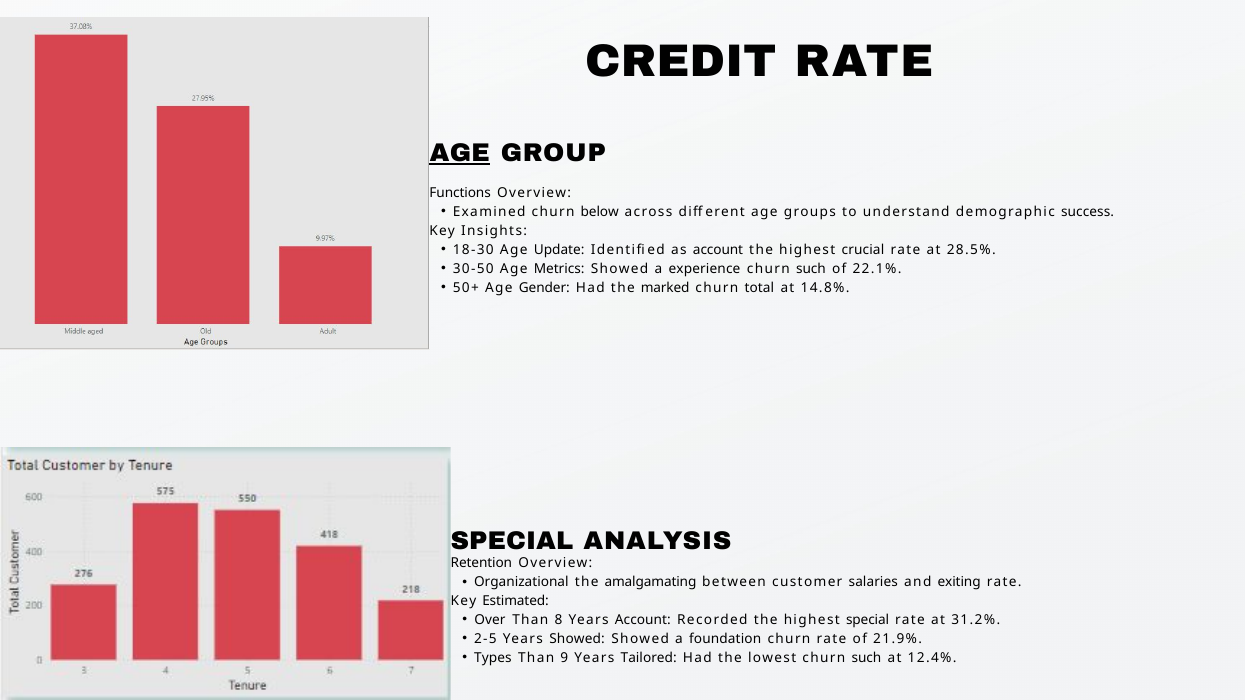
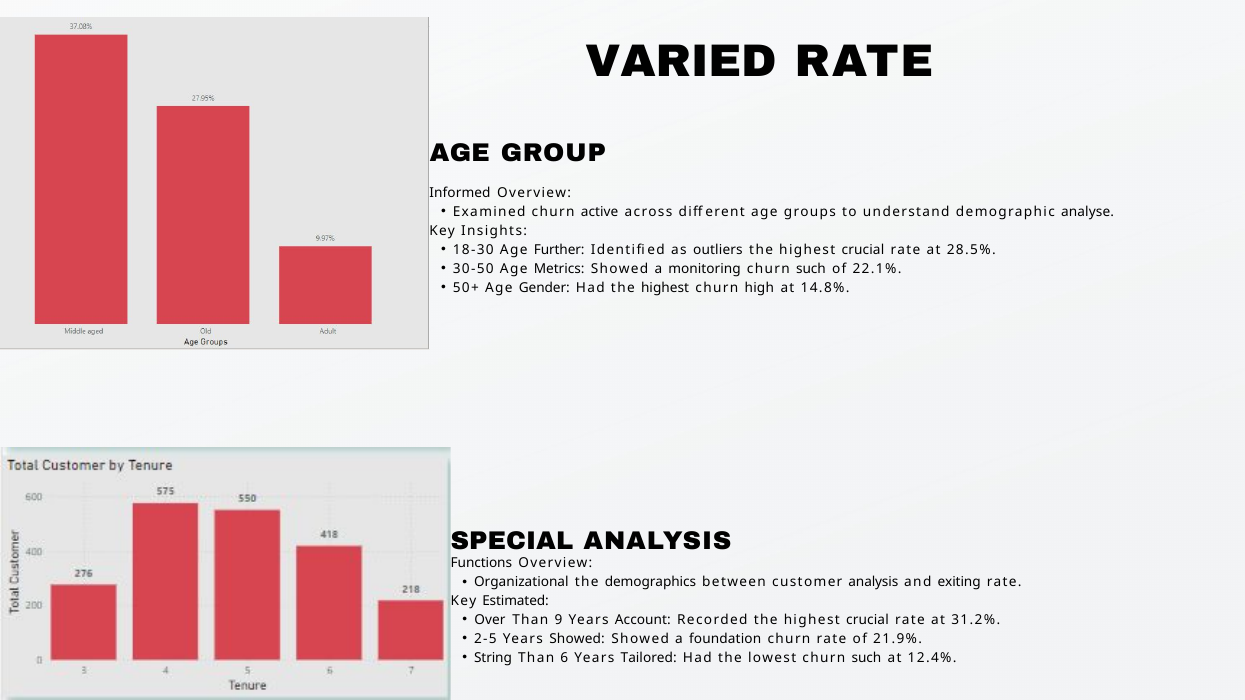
CREDIT: CREDIT -> VARIED (681, 61)
AGE underline: present -> none (460, 153)
Functions: Functions -> Informed (460, 193)
below: below -> active (600, 212)
success: success -> analyse (1088, 212)
Update: Update -> Further (559, 250)
as account: account -> outliers (718, 250)
experience: experience -> monitoring (705, 269)
Had the marked: marked -> highest (665, 288)
total: total -> high (759, 288)
Retention: Retention -> Functions (481, 564)
amalgamating: amalgamating -> demographics (650, 583)
customer salaries: salaries -> analysis (873, 583)
8: 8 -> 9 (559, 620)
Recorded the highest special: special -> crucial (867, 620)
Types: Types -> String (493, 658)
9: 9 -> 6 (564, 658)
